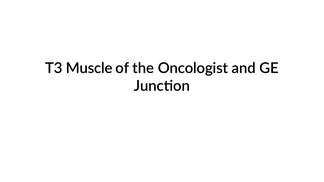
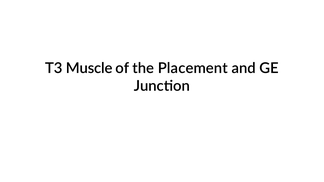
Oncologist: Oncologist -> Placement (193, 68)
